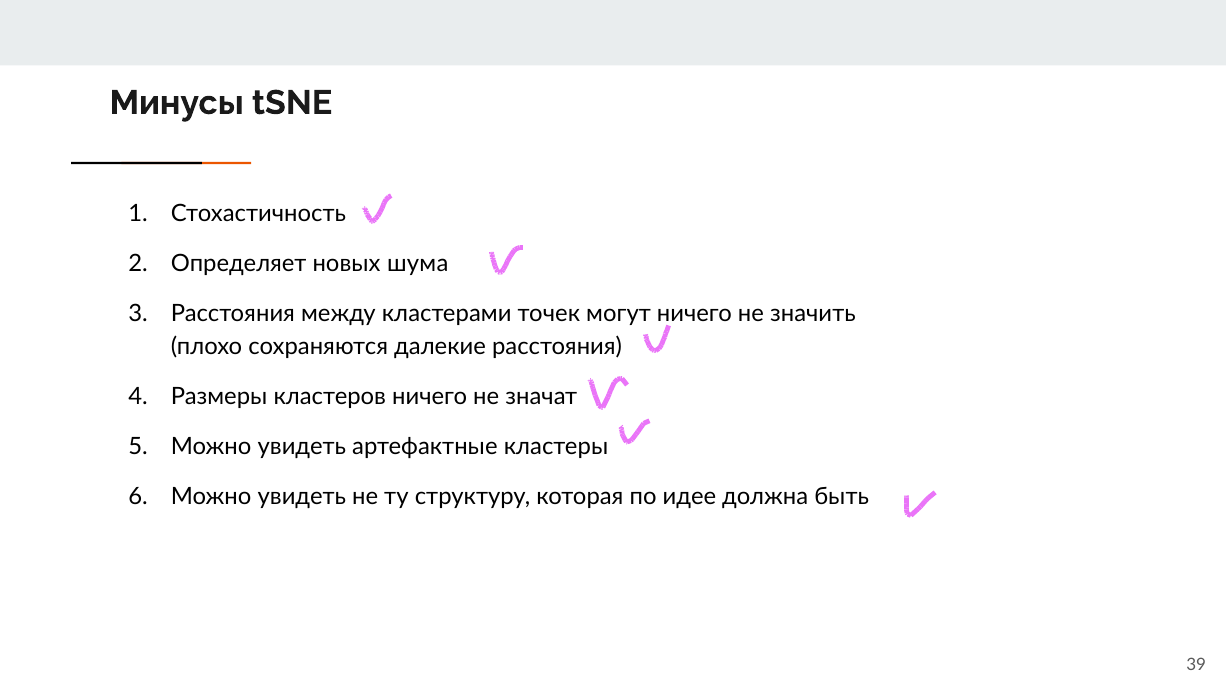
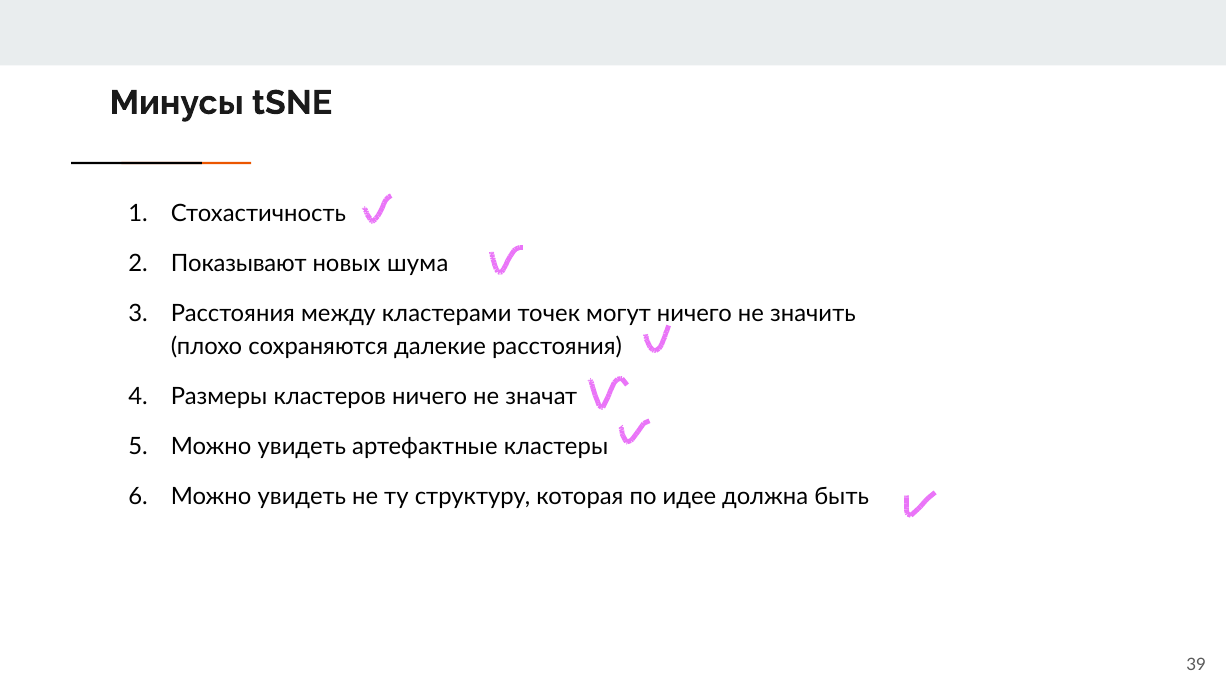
Определяет: Определяет -> Показывают (239, 264)
